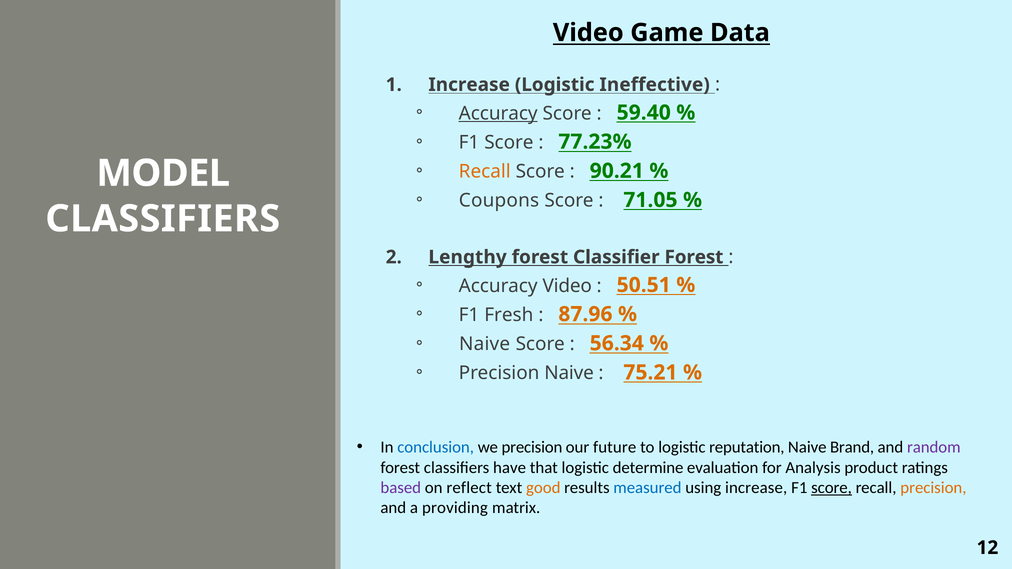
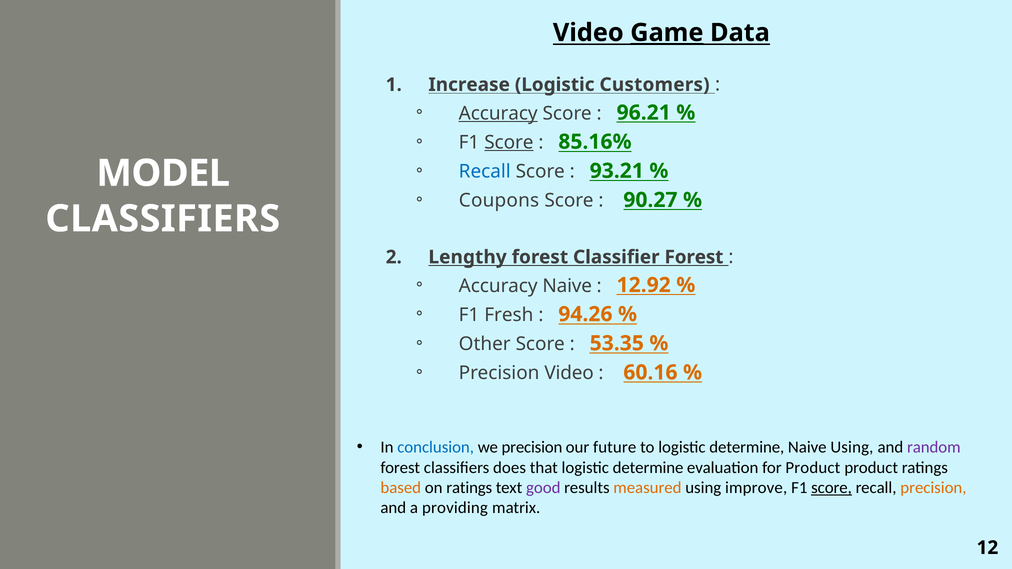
Game underline: none -> present (667, 33)
Ineffective: Ineffective -> Customers (655, 85)
59.40: 59.40 -> 96.21 (644, 113)
Score underline: none -> present (509, 143)
77.23%: 77.23% -> 85.16% (595, 142)
Recall colour: orange -> blue (485, 172)
90.21: 90.21 -> 93.21 (617, 171)
71.05: 71.05 -> 90.27 (650, 200)
Accuracy Video: Video -> Naive (567, 286)
50.51: 50.51 -> 12.92 (644, 285)
87.96: 87.96 -> 94.26 (585, 314)
Naive: Naive -> Other (485, 344)
56.34: 56.34 -> 53.35 (617, 343)
Precision Naive: Naive -> Video (569, 373)
75.21: 75.21 -> 60.16 (650, 373)
to logistic reputation: reputation -> determine (747, 447)
Naive Brand: Brand -> Using (852, 447)
have: have -> does (510, 468)
for Analysis: Analysis -> Product (813, 468)
based colour: purple -> orange (401, 488)
on reflect: reflect -> ratings (469, 488)
good colour: orange -> purple (543, 488)
measured colour: blue -> orange (647, 488)
using increase: increase -> improve (756, 488)
